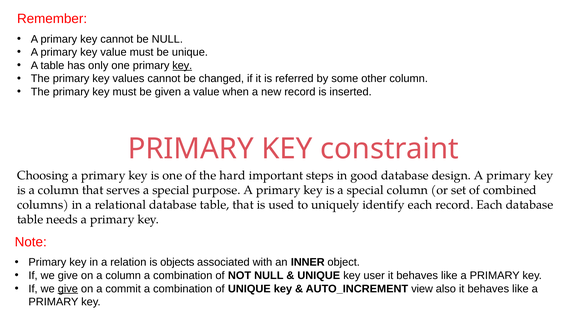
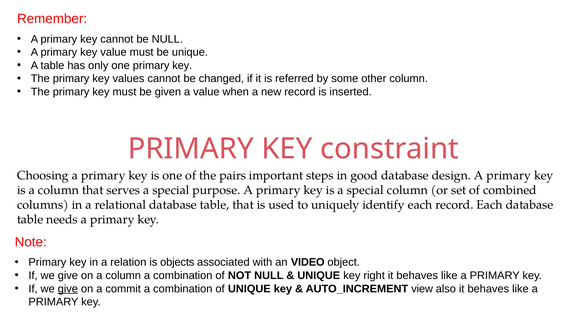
key underline: present -> none (182, 66)
hard: hard -> pairs (233, 175)
INNER: INNER -> VIDEO (308, 262)
user: user -> right (374, 276)
